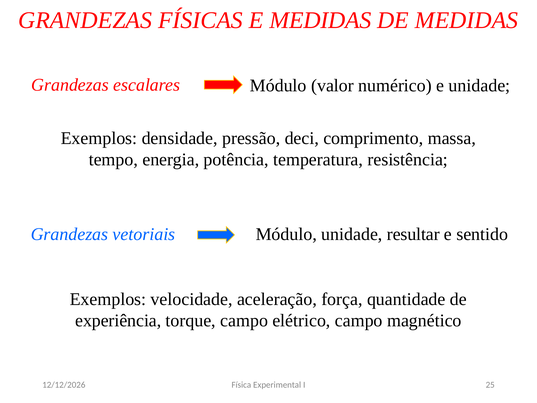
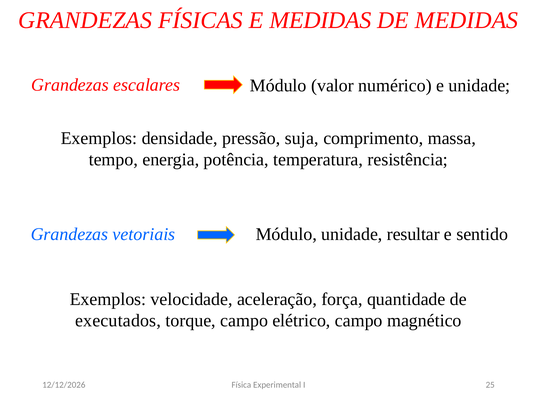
deci: deci -> suja (302, 138)
experiência: experiência -> executados (118, 320)
